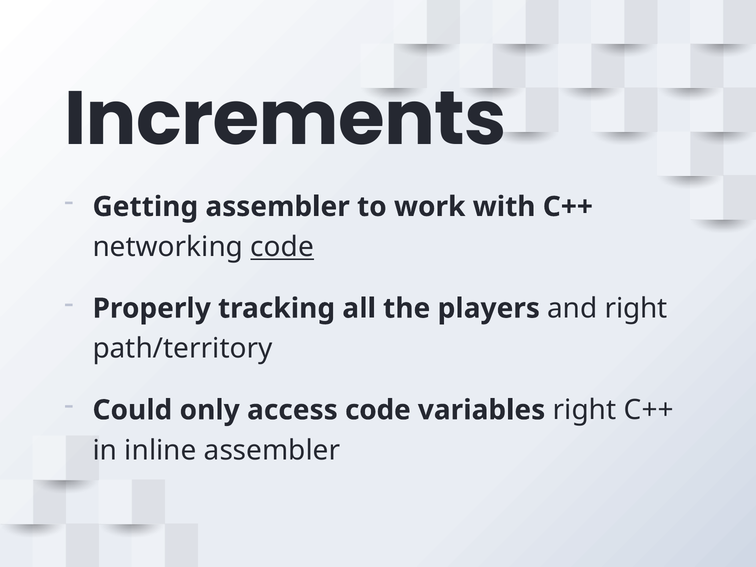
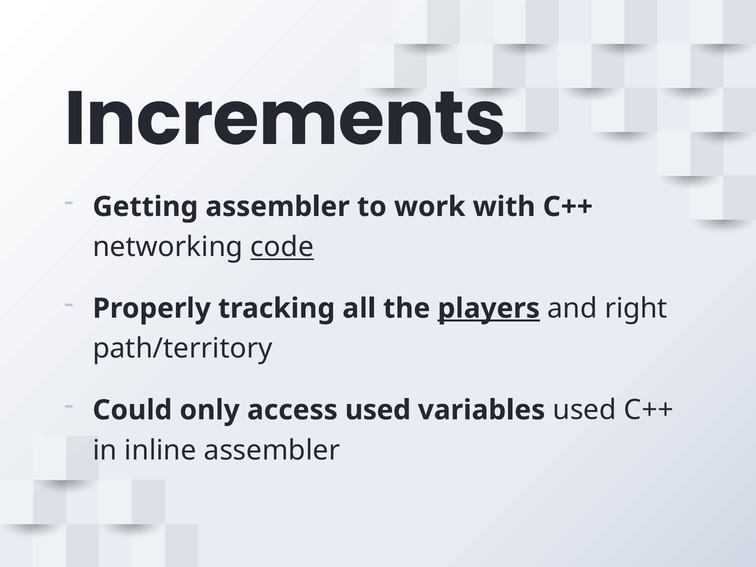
players underline: none -> present (489, 308)
access code: code -> used (378, 410)
variables right: right -> used (585, 410)
